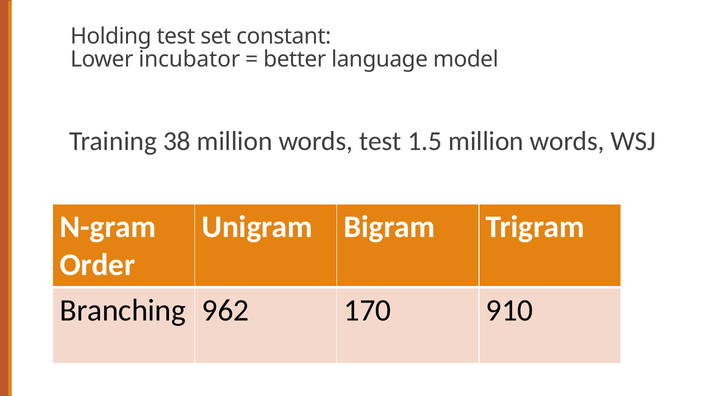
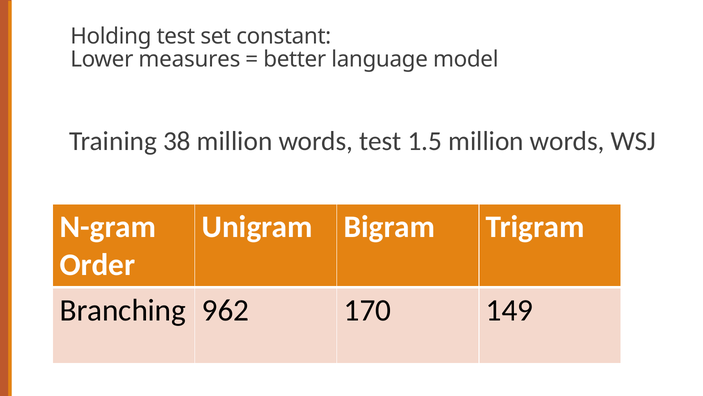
incubator: incubator -> measures (189, 59)
910: 910 -> 149 (510, 310)
